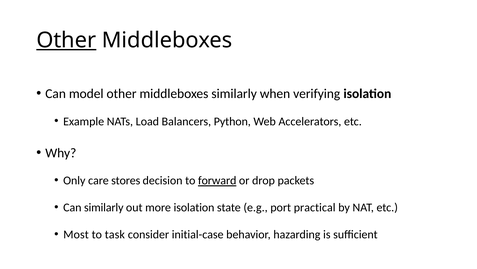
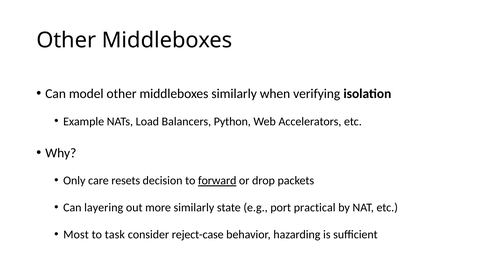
Other underline: present -> none (66, 40)
stores: stores -> resets (126, 180)
Can similarly: similarly -> layering (104, 207)
more isolation: isolation -> similarly (194, 207)
initial-case: initial-case -> reject-case (198, 234)
